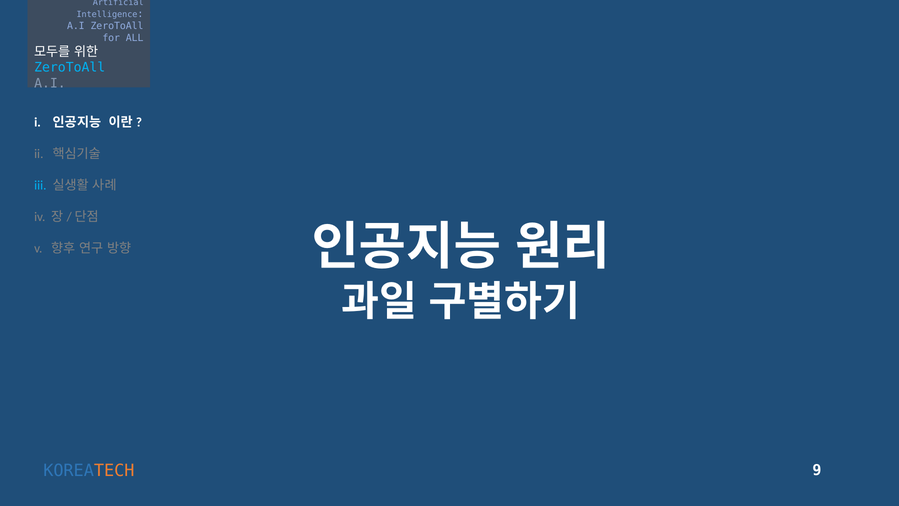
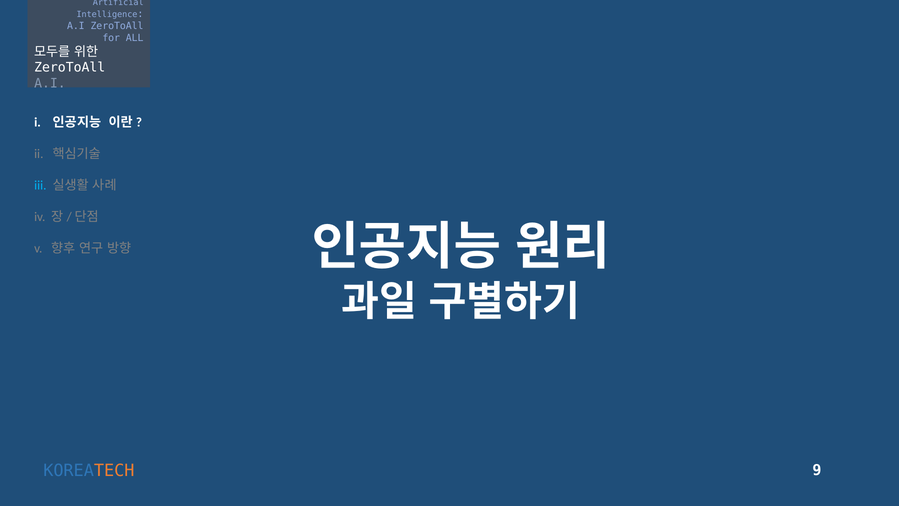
ZeroToAll colour: light blue -> white (70, 68)
